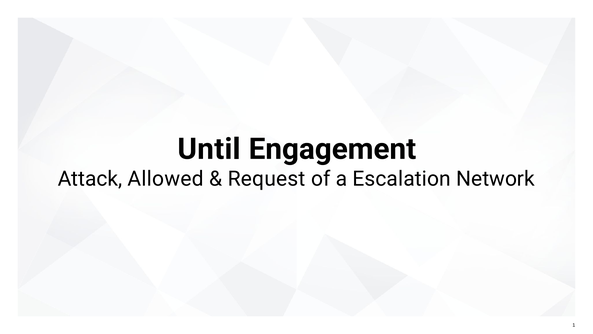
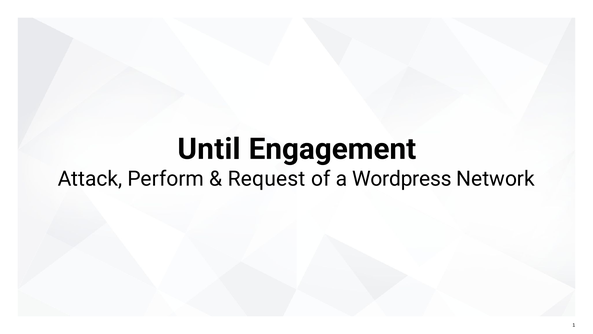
Allowed: Allowed -> Perform (166, 179)
Escalation: Escalation -> Wordpress (402, 179)
